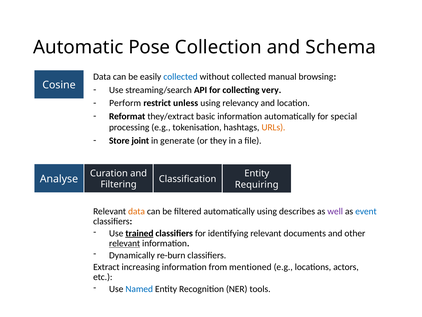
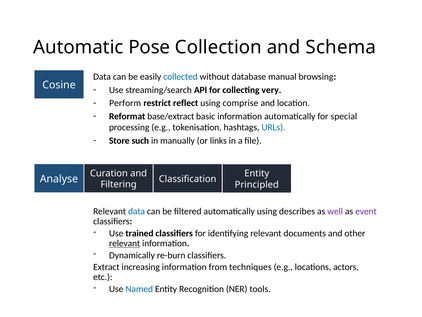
without collected: collected -> database (249, 77)
unless: unless -> reflect (186, 103)
relevancy: relevancy -> comprise (240, 103)
they/extract: they/extract -> base/extract (171, 116)
URLs colour: orange -> blue (273, 127)
joint: joint -> such (140, 140)
generate: generate -> manually (178, 140)
they: they -> links (218, 140)
Requiring: Requiring -> Principled (257, 184)
data colour: orange -> blue (137, 211)
event colour: blue -> purple (366, 211)
trained underline: present -> none (139, 233)
mentioned: mentioned -> techniques (250, 267)
